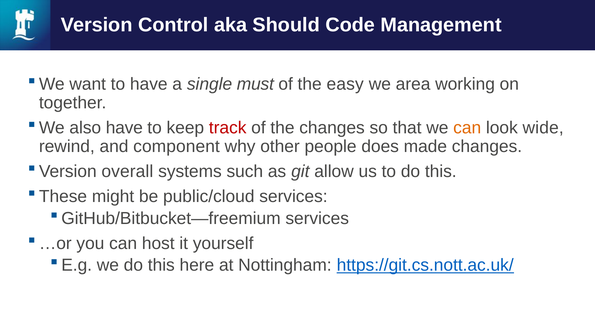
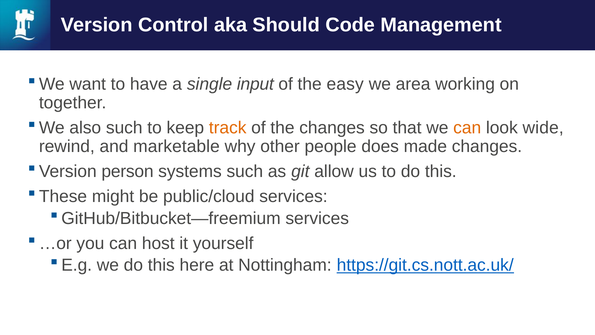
must: must -> input (255, 84)
also have: have -> such (124, 128)
track colour: red -> orange (228, 128)
component: component -> marketable (177, 146)
overall: overall -> person (128, 171)
